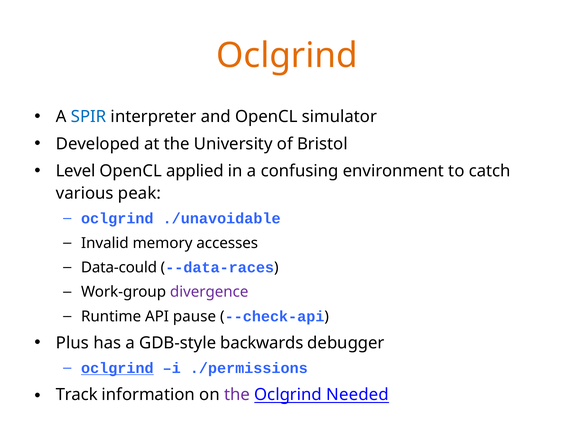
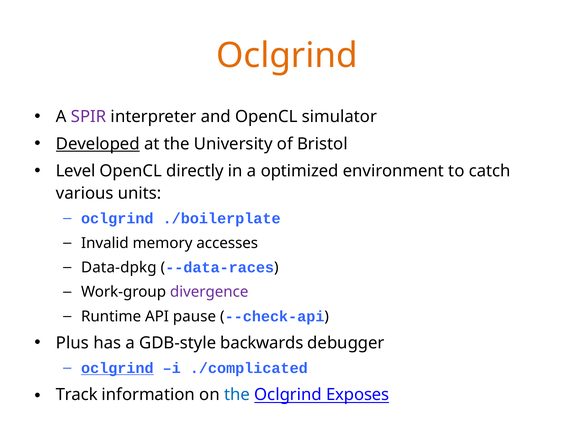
SPIR colour: blue -> purple (89, 117)
Developed underline: none -> present (98, 144)
applied: applied -> directly (195, 171)
confusing: confusing -> optimized (300, 171)
peak: peak -> units (140, 193)
./unavoidable: ./unavoidable -> ./boilerplate (222, 218)
Data-could: Data-could -> Data-dpkg (119, 267)
./permissions: ./permissions -> ./complicated (249, 368)
the colour: purple -> blue (237, 394)
Needed: Needed -> Exposes (358, 394)
